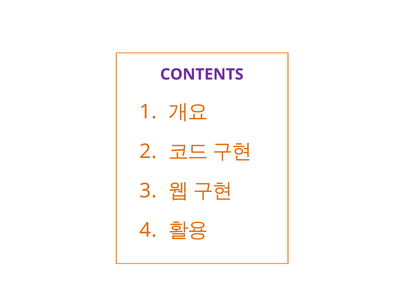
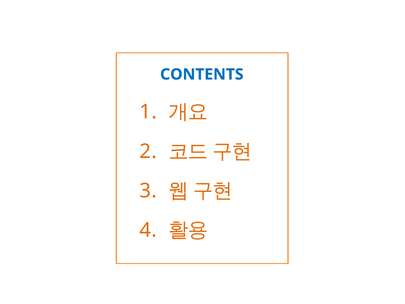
CONTENTS colour: purple -> blue (202, 74)
